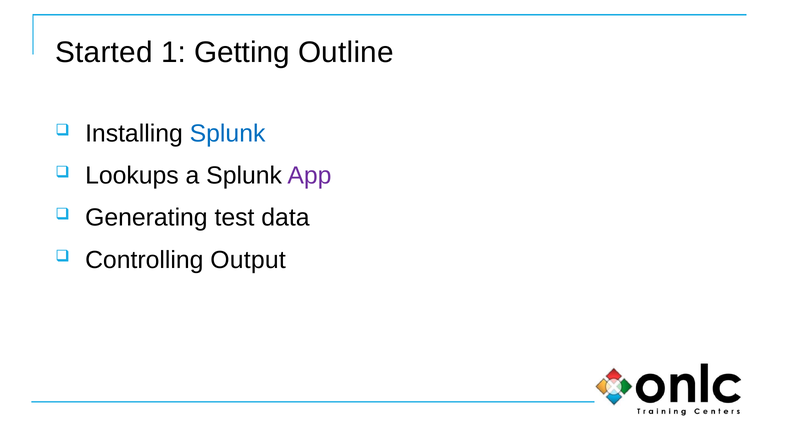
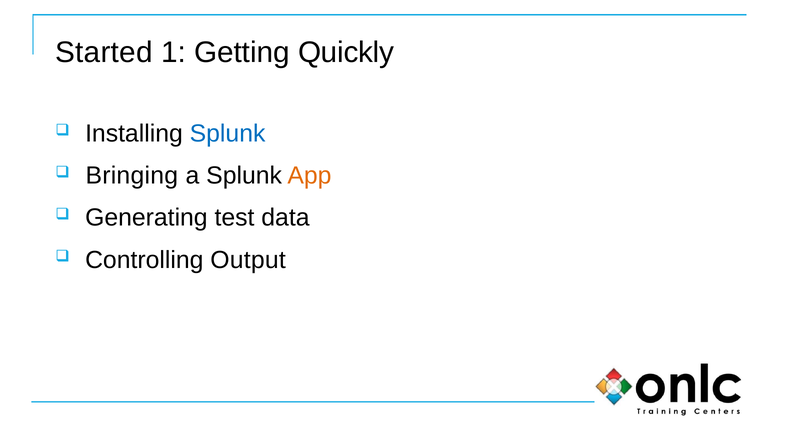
Outline: Outline -> Quickly (346, 53)
Lookups: Lookups -> Bringing (132, 176)
App colour: purple -> orange (309, 176)
